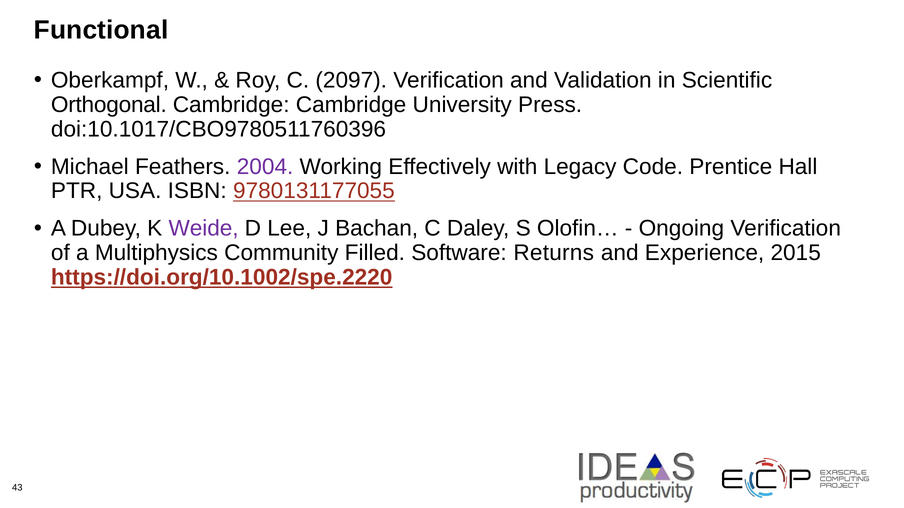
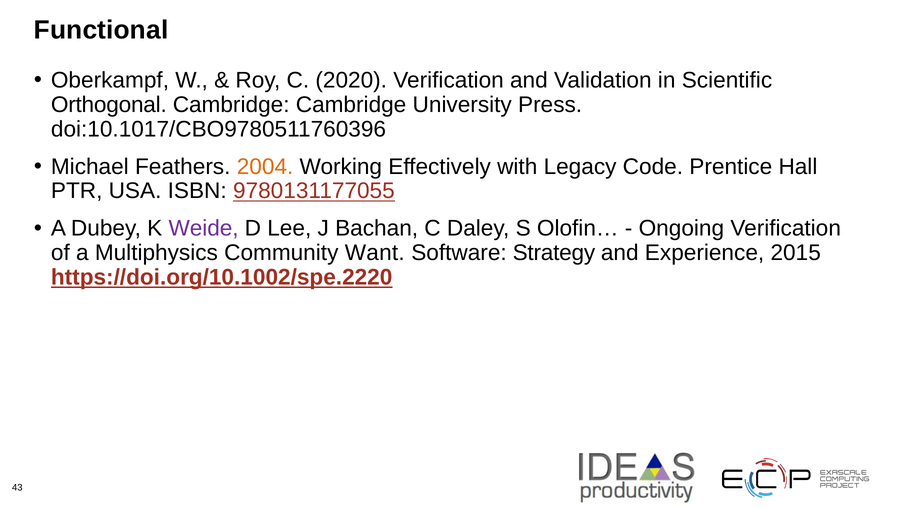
2097: 2097 -> 2020 (351, 80)
2004 colour: purple -> orange (265, 167)
Filled: Filled -> Want (375, 253)
Returns: Returns -> Strategy (554, 253)
